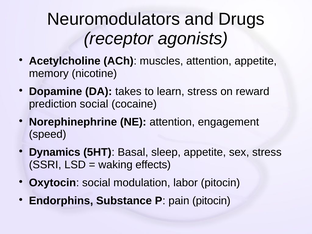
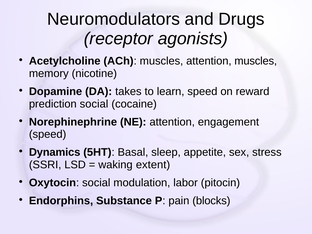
attention appetite: appetite -> muscles (256, 61)
learn stress: stress -> speed (202, 91)
effects: effects -> extent (153, 165)
pain pitocin: pitocin -> blocks (211, 201)
